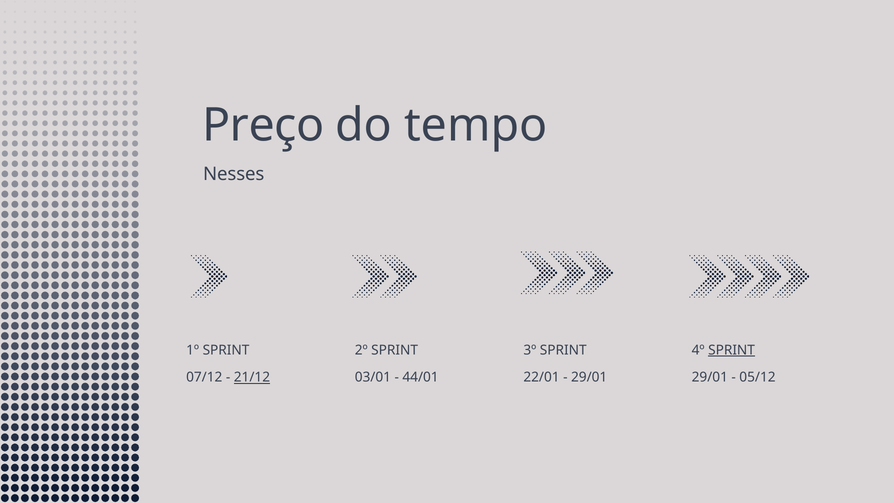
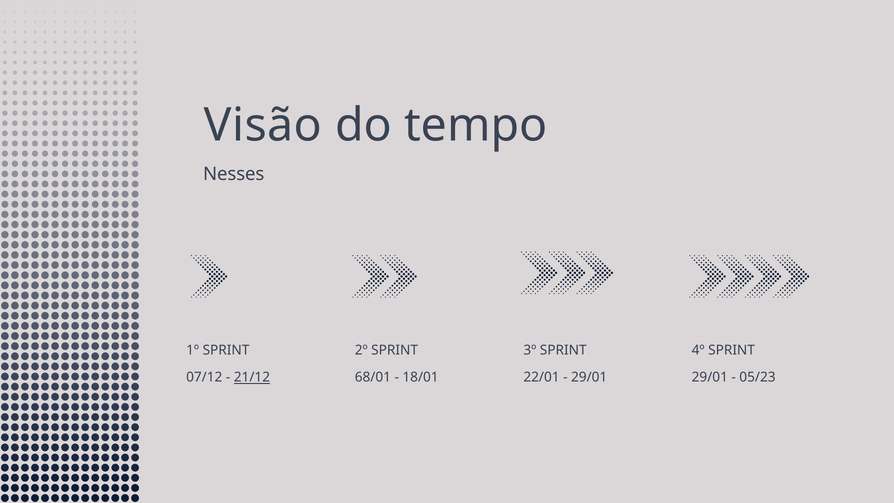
Preço: Preço -> Visão (263, 125)
SPRINT underline: present -> none (732, 350)
03/01: 03/01 -> 68/01 (373, 377)
44/01: 44/01 -> 18/01 (421, 377)
05/12: 05/12 -> 05/23 (757, 377)
